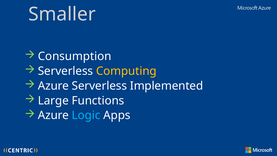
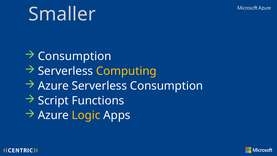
Serverless Implemented: Implemented -> Consumption (167, 86)
Large: Large -> Script (53, 100)
Logic colour: light blue -> yellow (86, 115)
